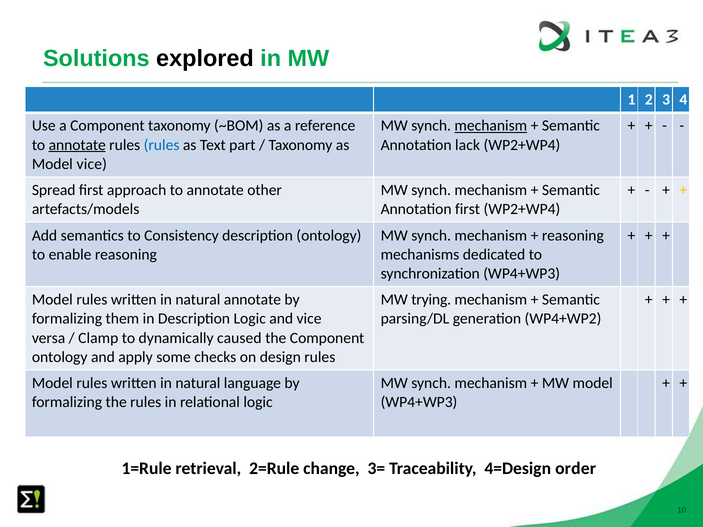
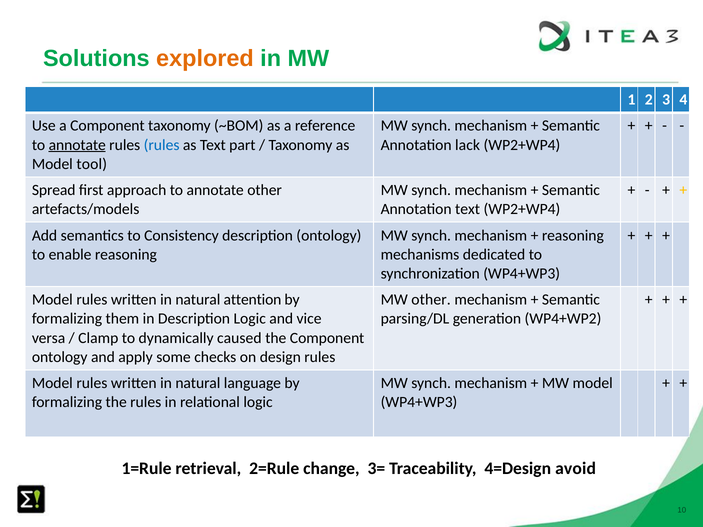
explored colour: black -> orange (205, 59)
mechanism underline: present -> none (491, 126)
Model vice: vice -> tool (92, 164)
Annotation first: first -> text (468, 209)
natural annotate: annotate -> attention (252, 300)
MW trying: trying -> other (431, 300)
order: order -> avoid (576, 469)
